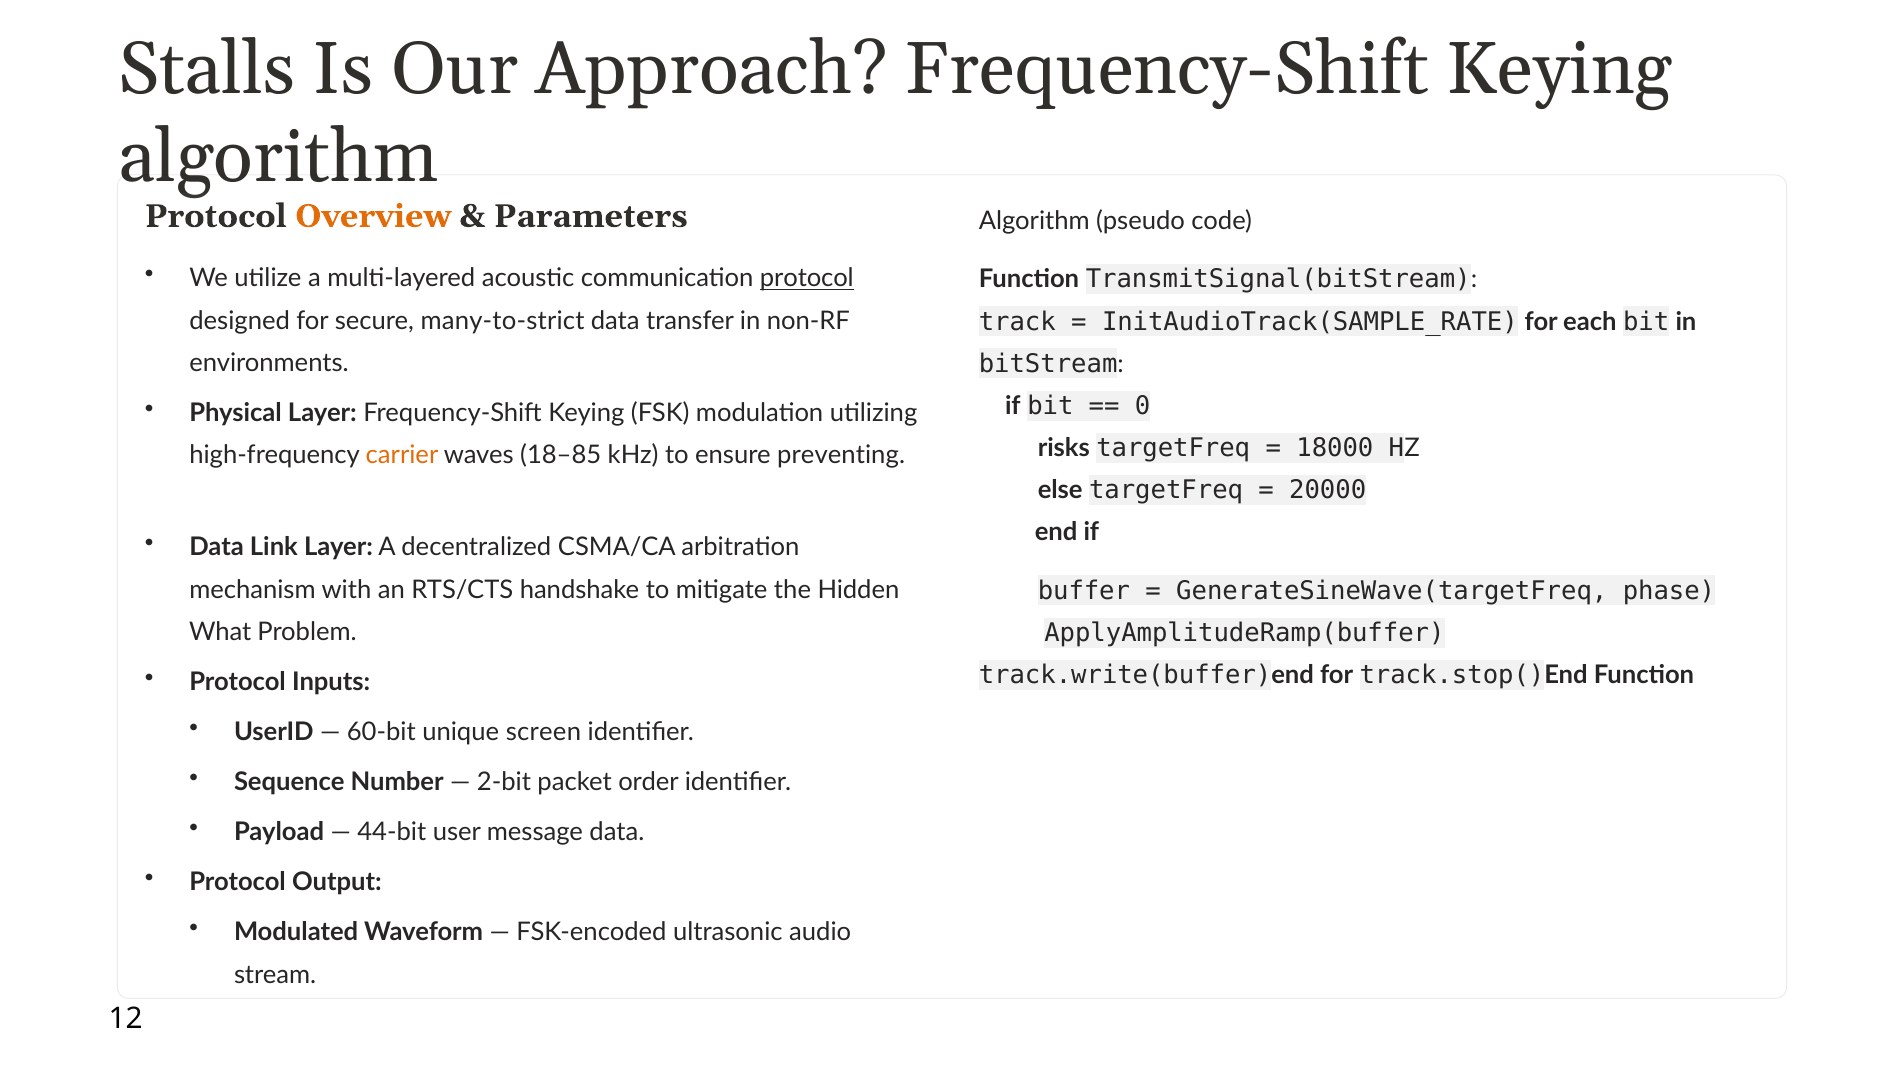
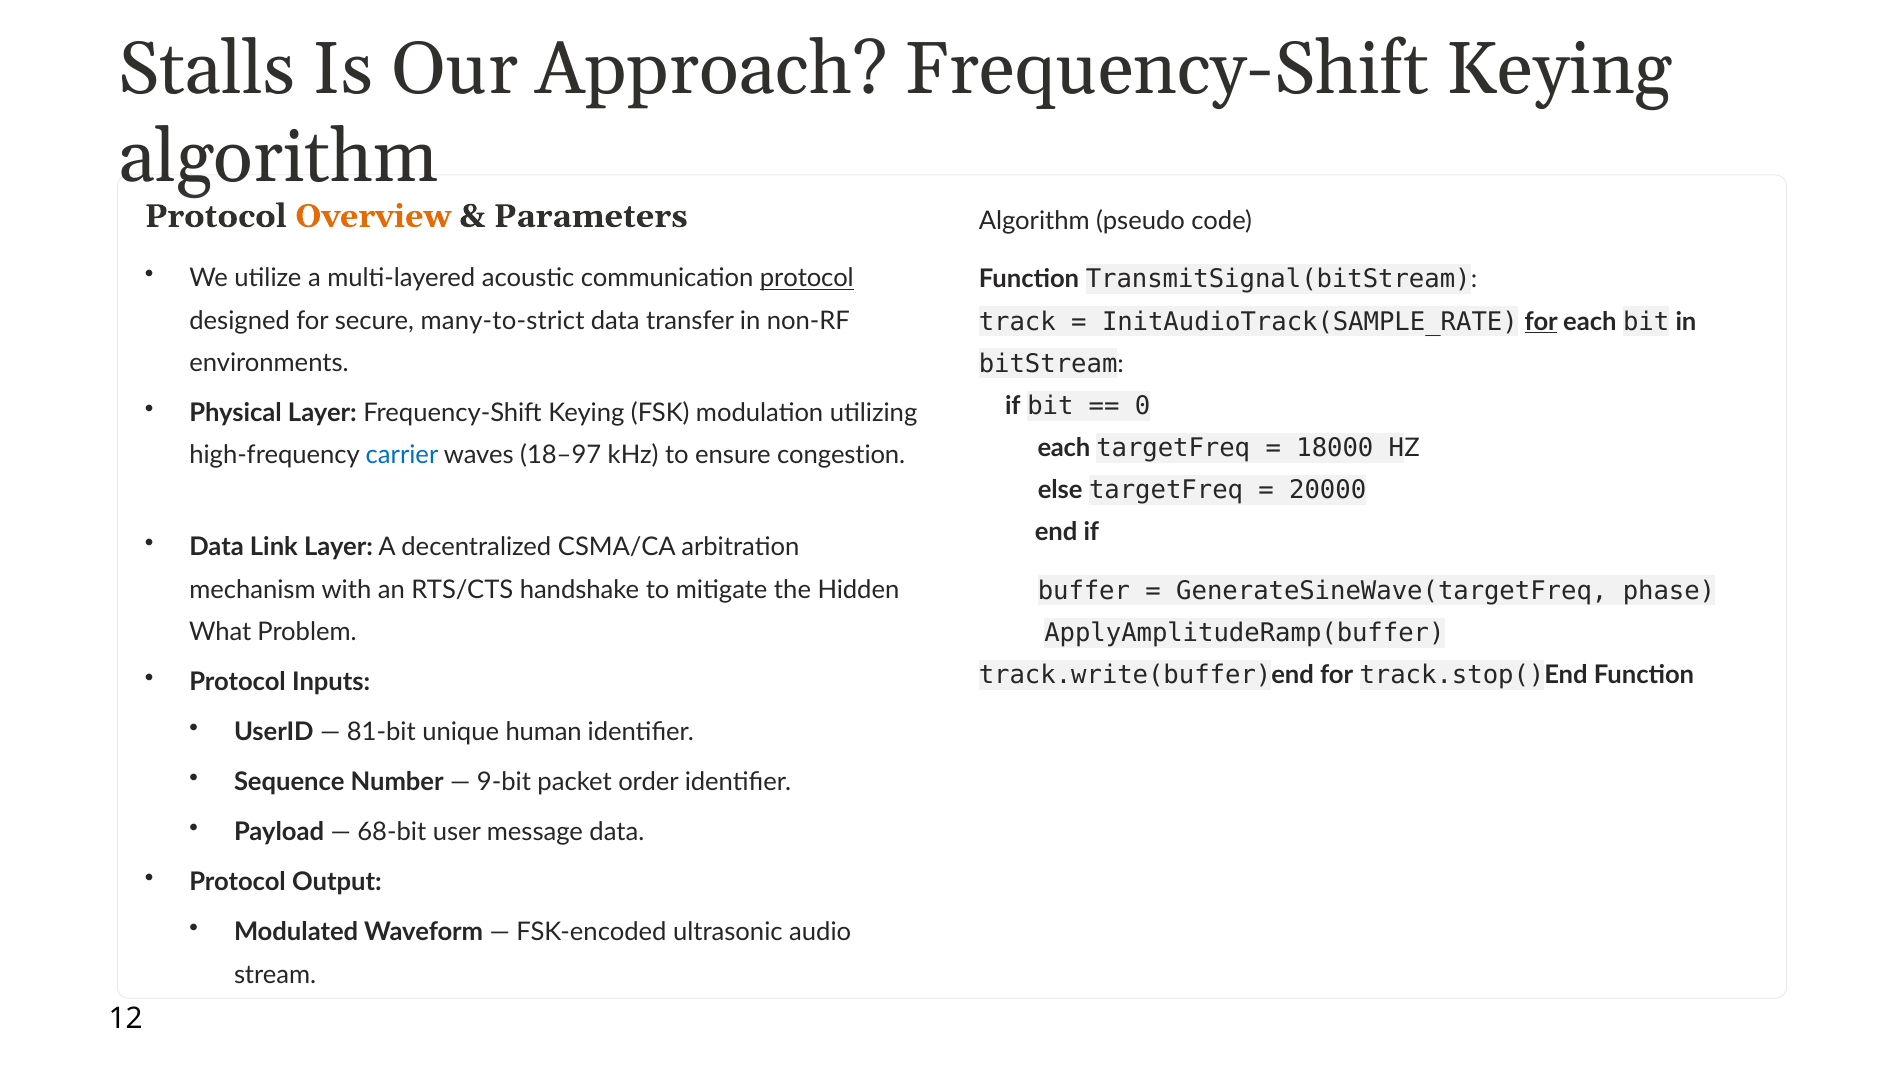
for underline: none -> present (1541, 322)
risks: risks -> each (1064, 448)
carrier colour: orange -> blue (402, 455)
18–85: 18–85 -> 18–97 (561, 455)
preventing: preventing -> congestion (841, 455)
60-bit: 60-bit -> 81-bit (381, 732)
screen: screen -> human (544, 732)
2-bit: 2-bit -> 9-bit (504, 782)
44-bit: 44-bit -> 68-bit (392, 832)
